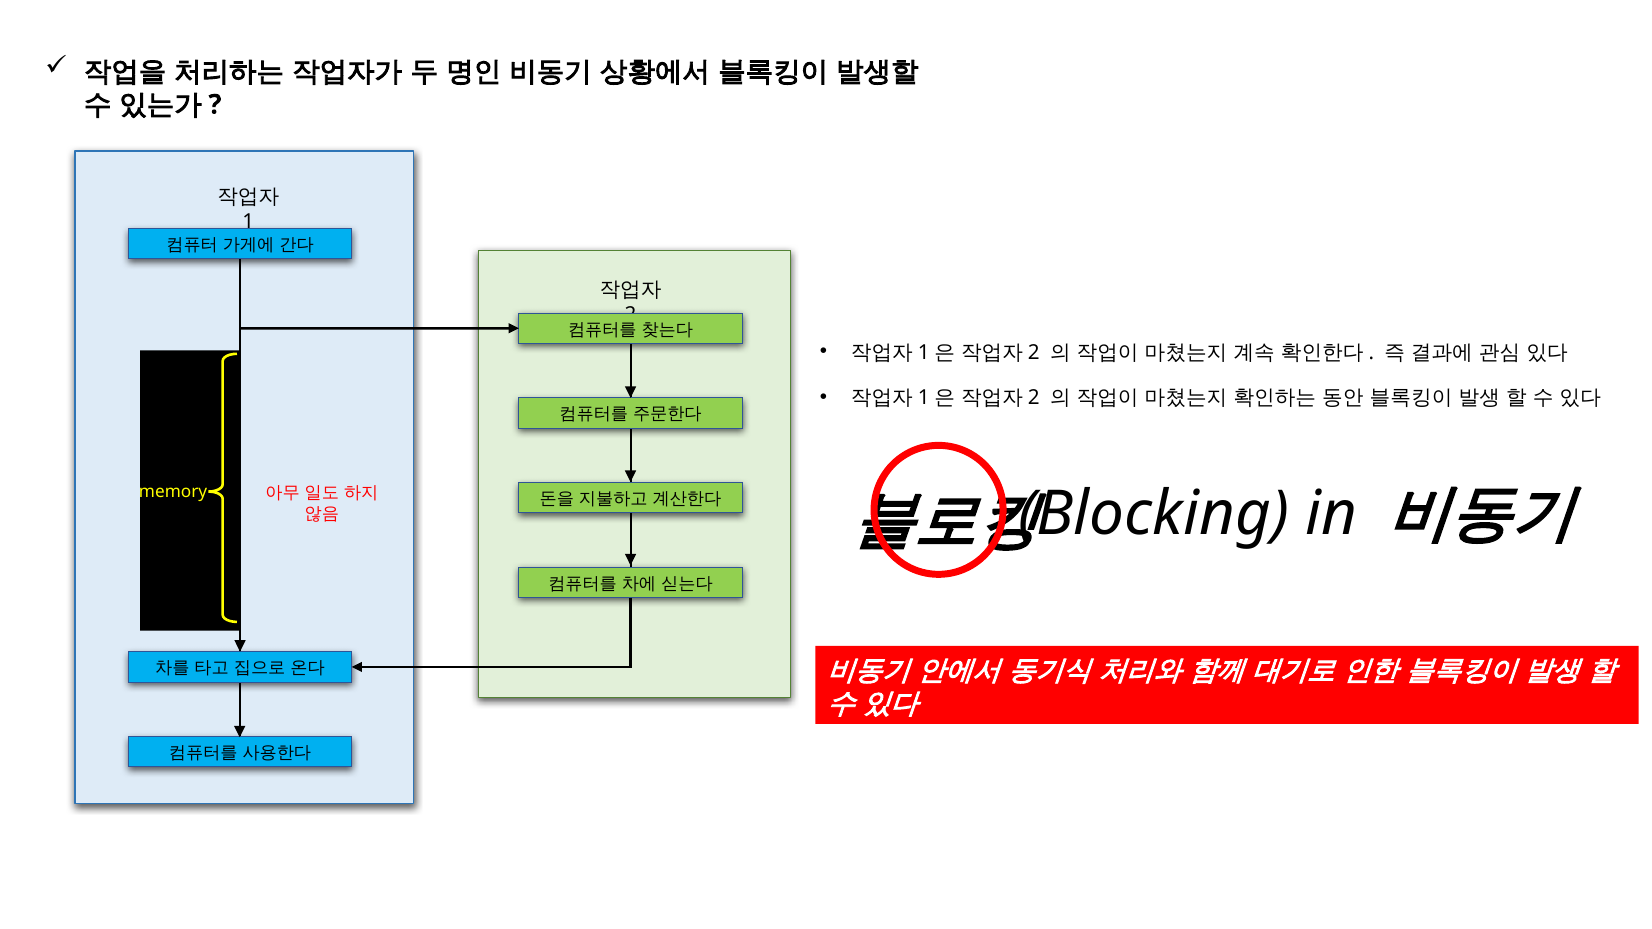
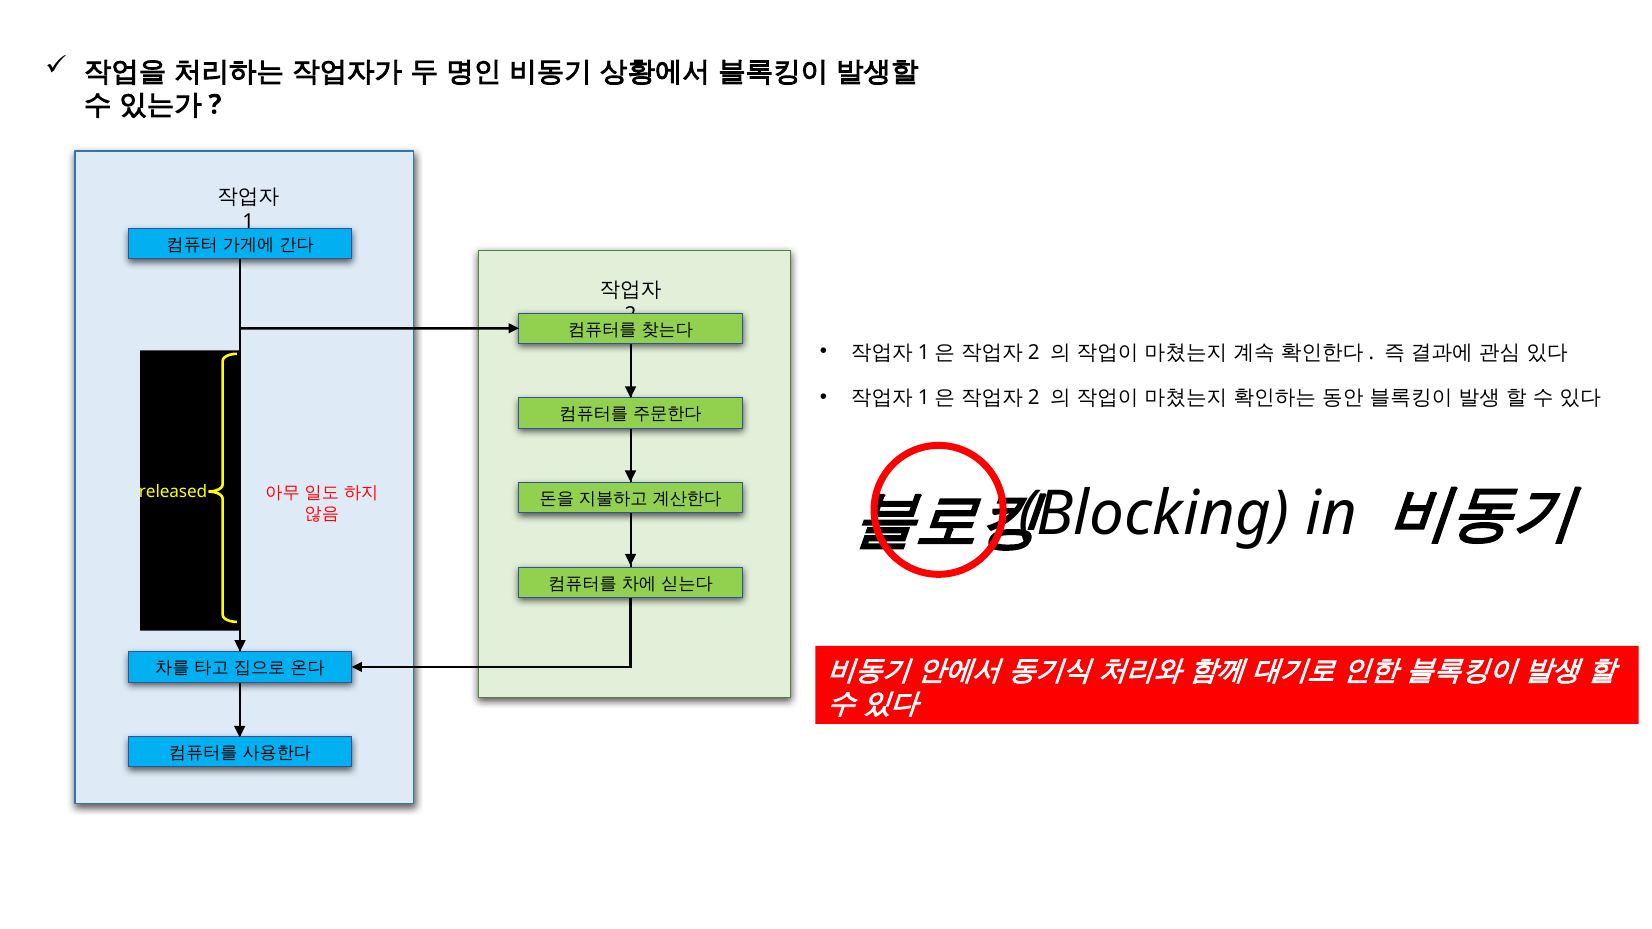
memory: memory -> released (173, 492)
